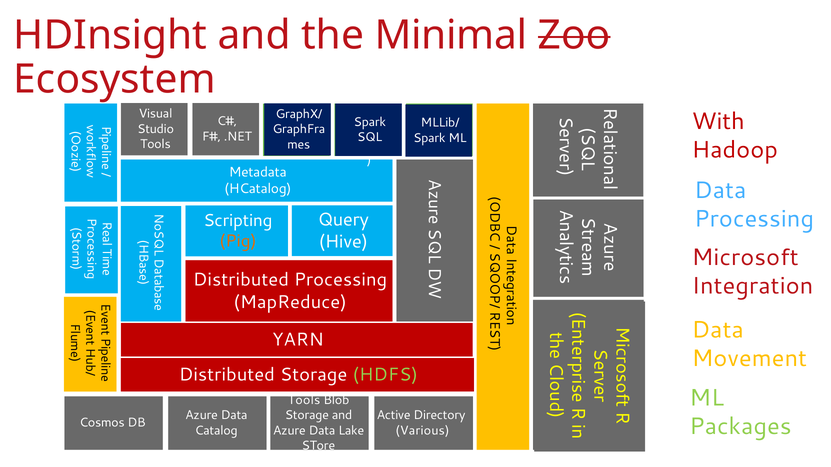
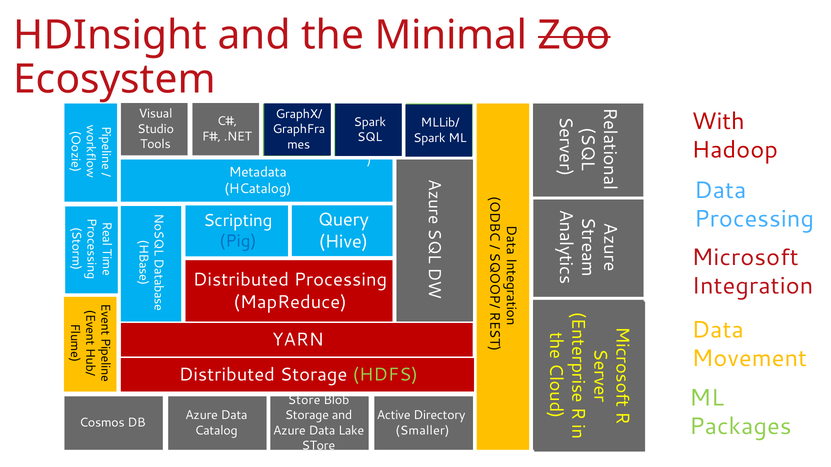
Pig colour: orange -> blue (238, 241)
Tools: Tools -> Store (304, 400)
Various: Various -> Smaller (422, 431)
